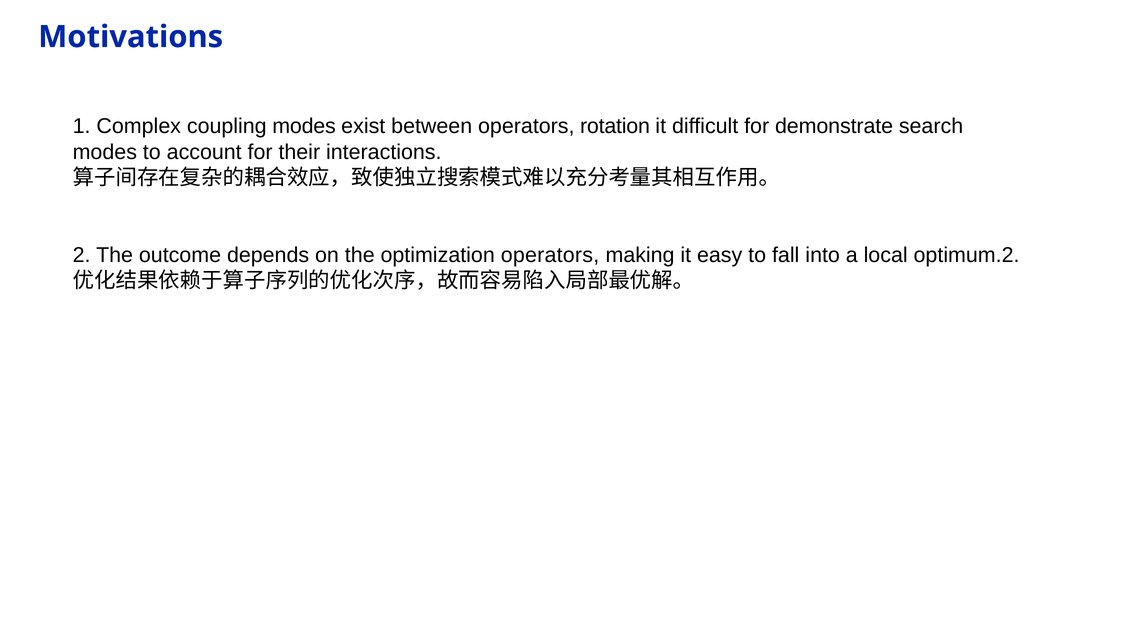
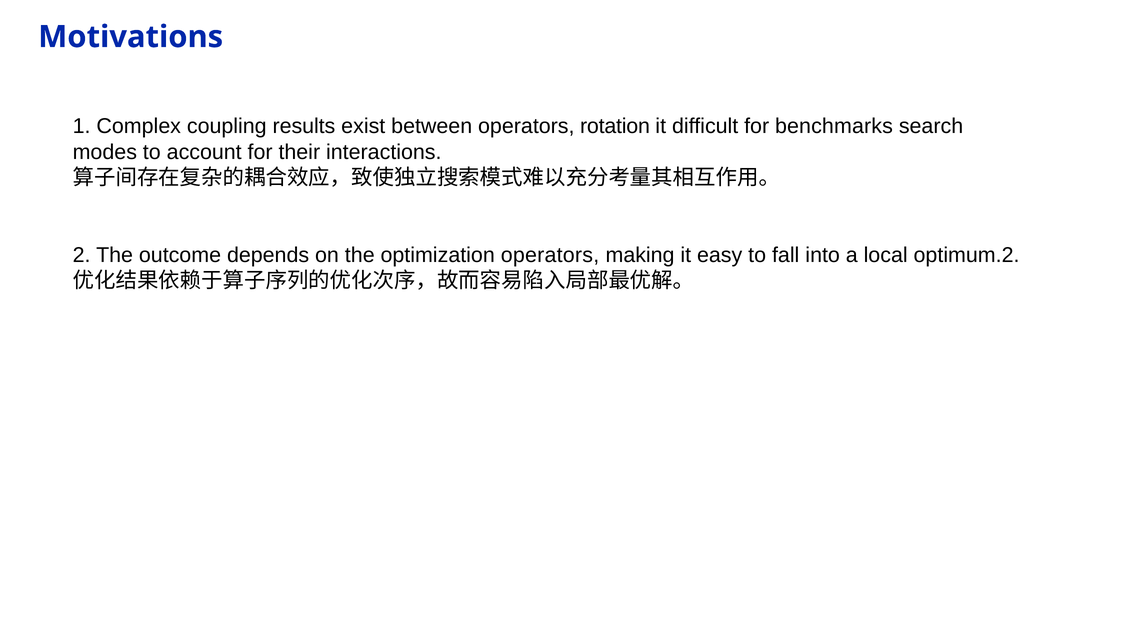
coupling modes: modes -> results (304, 126)
demonstrate: demonstrate -> benchmarks (834, 126)
